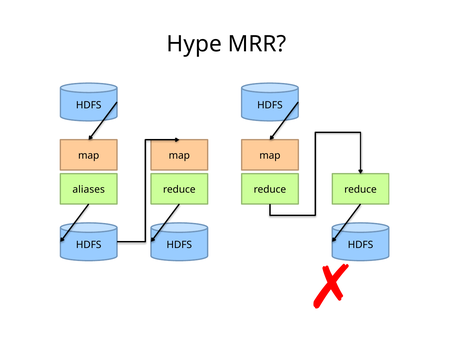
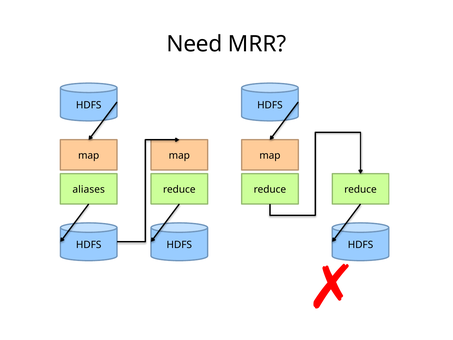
Hype: Hype -> Need (194, 44)
